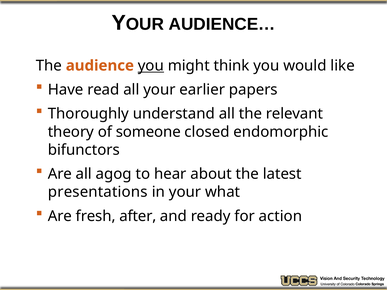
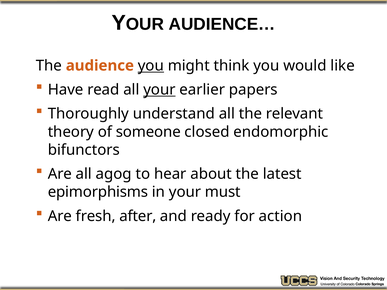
your underline: none -> present (159, 90)
presentations: presentations -> epimorphisms (98, 192)
what: what -> must (223, 192)
